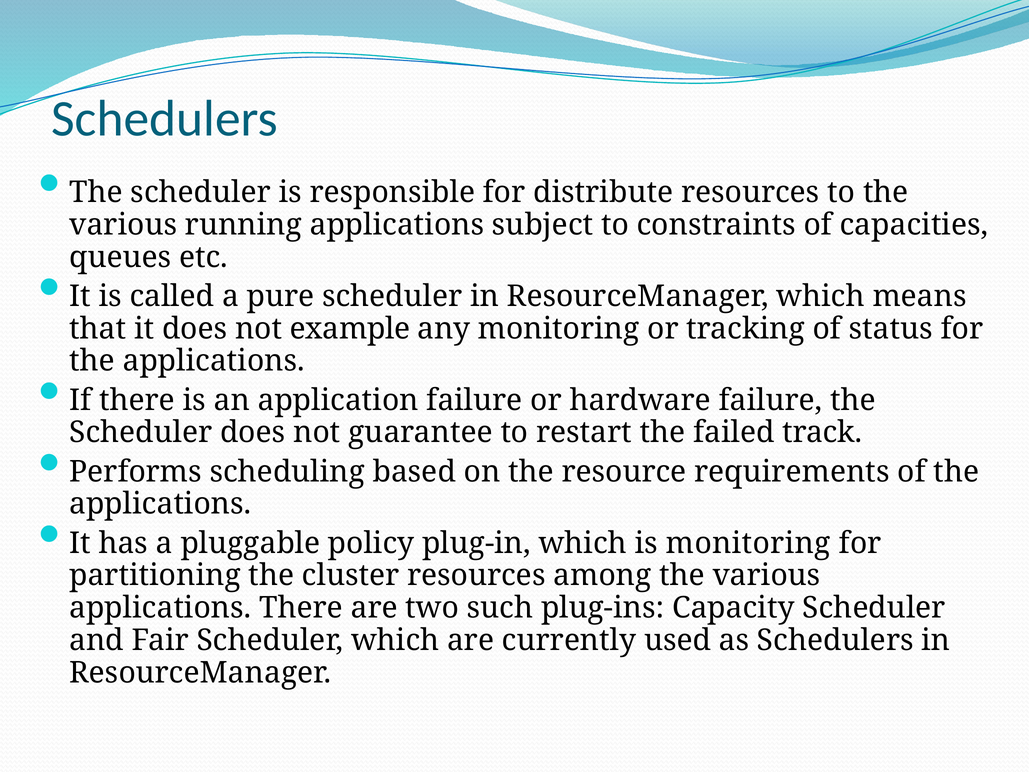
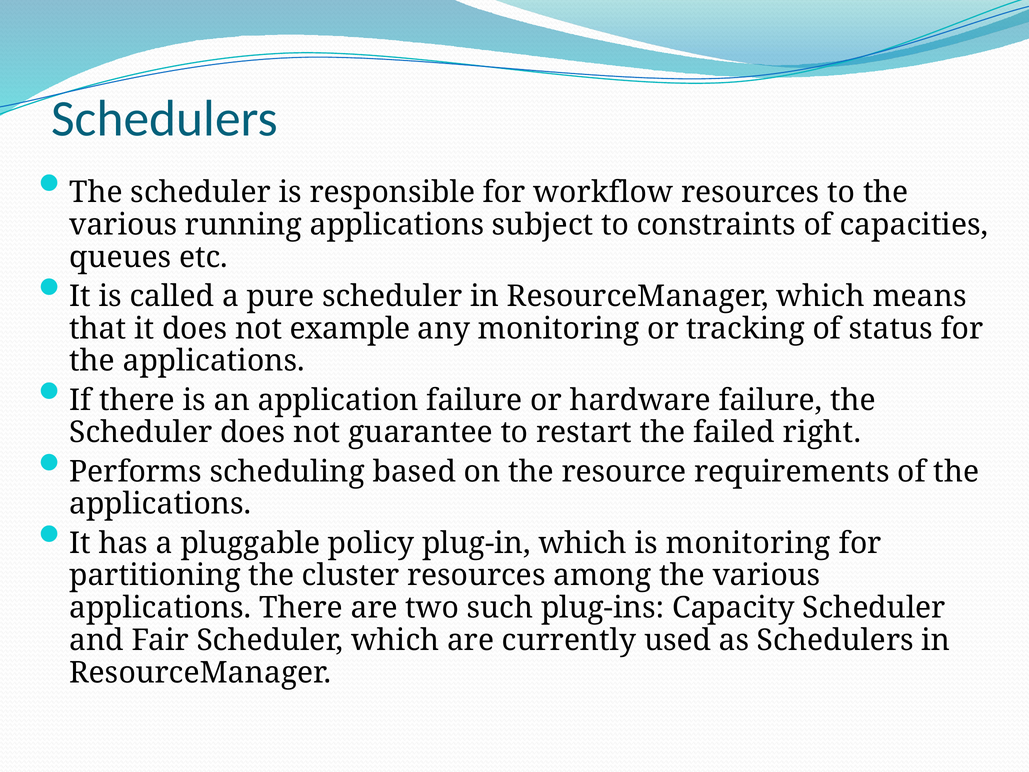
distribute: distribute -> workflow (603, 192)
track: track -> right (822, 432)
